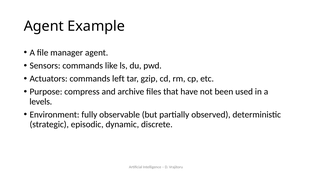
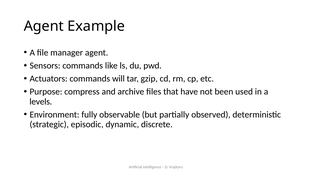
left: left -> will (118, 79)
